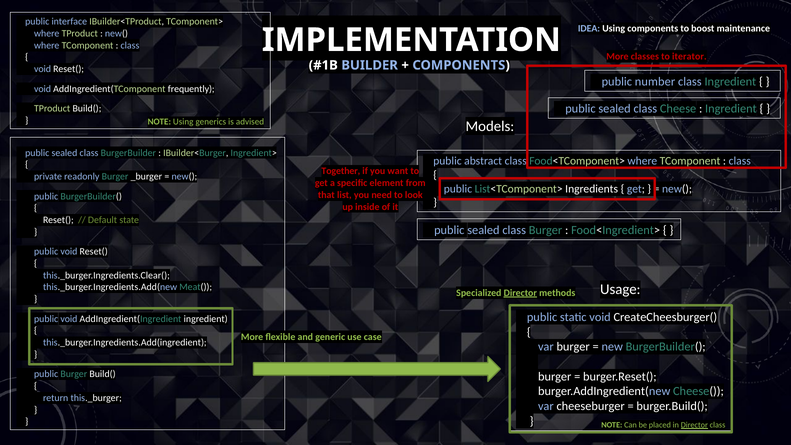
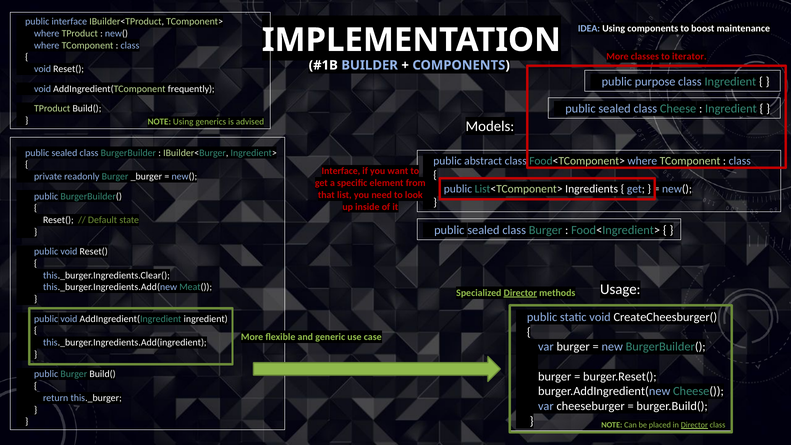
number: number -> purpose (655, 82)
Together: Together -> Interface (341, 171)
